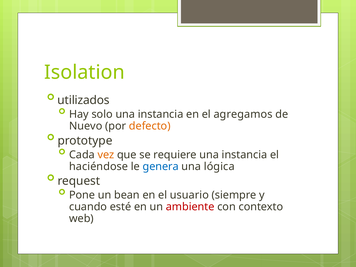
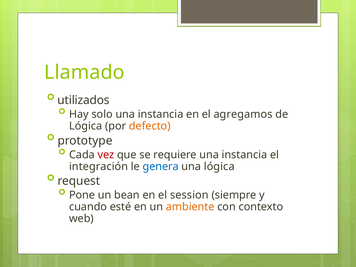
Isolation: Isolation -> Llamado (84, 72)
Nuevo: Nuevo -> Lógica (86, 126)
vez colour: orange -> red (106, 155)
haciéndose: haciéndose -> integración (99, 166)
usuario: usuario -> session (189, 195)
ambiente colour: red -> orange (190, 207)
